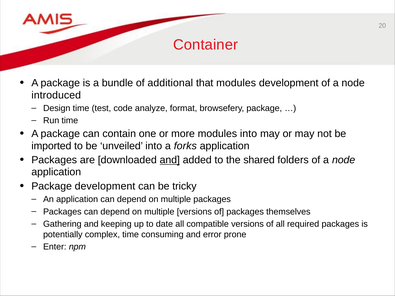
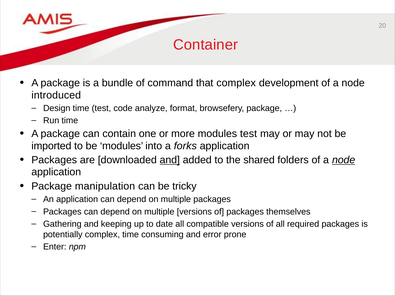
additional: additional -> command (170, 83)
that modules: modules -> complex (236, 83)
modules into: into -> test (249, 134)
be unveiled: unveiled -> modules (122, 146)
node underline: none -> present (344, 160)
Package development: development -> manipulation (105, 186)
